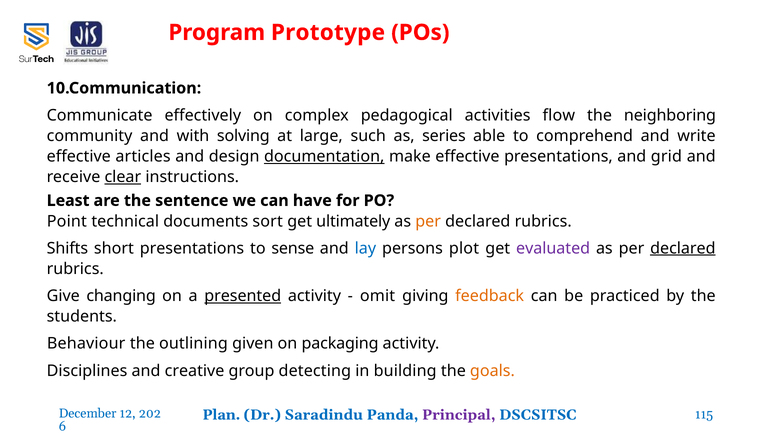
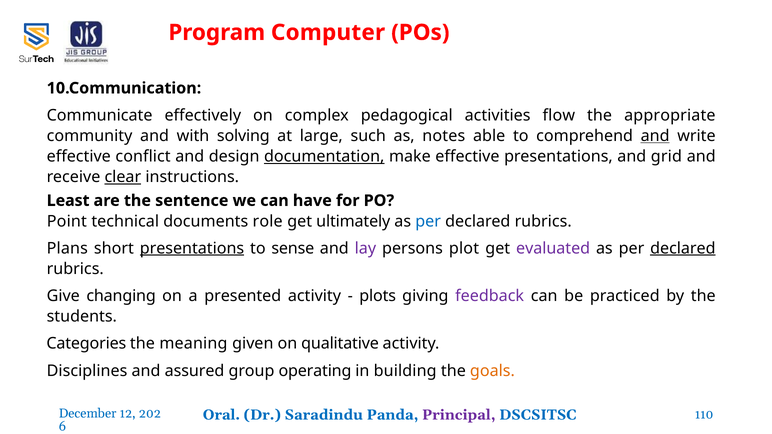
Prototype: Prototype -> Computer (328, 33)
neighboring: neighboring -> appropriate (670, 115)
series: series -> notes (444, 136)
and underline: none -> present (655, 136)
articles: articles -> conflict (143, 157)
sort: sort -> role (268, 221)
per colour: orange -> blue (428, 221)
Shifts: Shifts -> Plans (67, 248)
presentations underline: none -> present (192, 248)
lay colour: blue -> purple (365, 248)
presented underline: present -> none (243, 296)
omit: omit -> plots (378, 296)
feedback colour: orange -> purple (490, 296)
Behaviour: Behaviour -> Categories (86, 344)
outlining: outlining -> meaning (193, 344)
packaging: packaging -> qualitative (340, 344)
creative: creative -> assured (195, 371)
detecting: detecting -> operating (315, 371)
Plan: Plan -> Oral (221, 415)
115: 115 -> 110 (704, 415)
